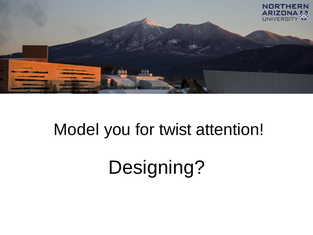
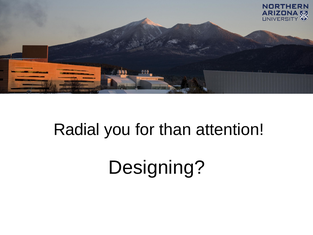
Model: Model -> Radial (77, 129)
twist: twist -> than (175, 129)
